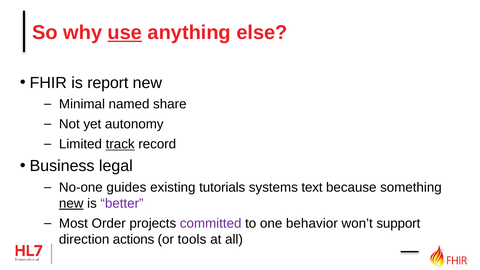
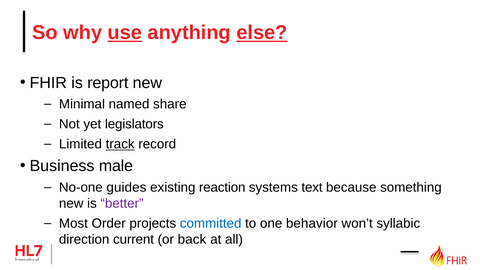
else underline: none -> present (262, 33)
autonomy: autonomy -> legislators (134, 124)
legal: legal -> male (116, 166)
tutorials: tutorials -> reaction (222, 187)
new underline: present -> none (71, 203)
committed colour: purple -> blue (211, 223)
support: support -> syllabic (398, 223)
actions: actions -> current (134, 239)
tools: tools -> back (192, 239)
